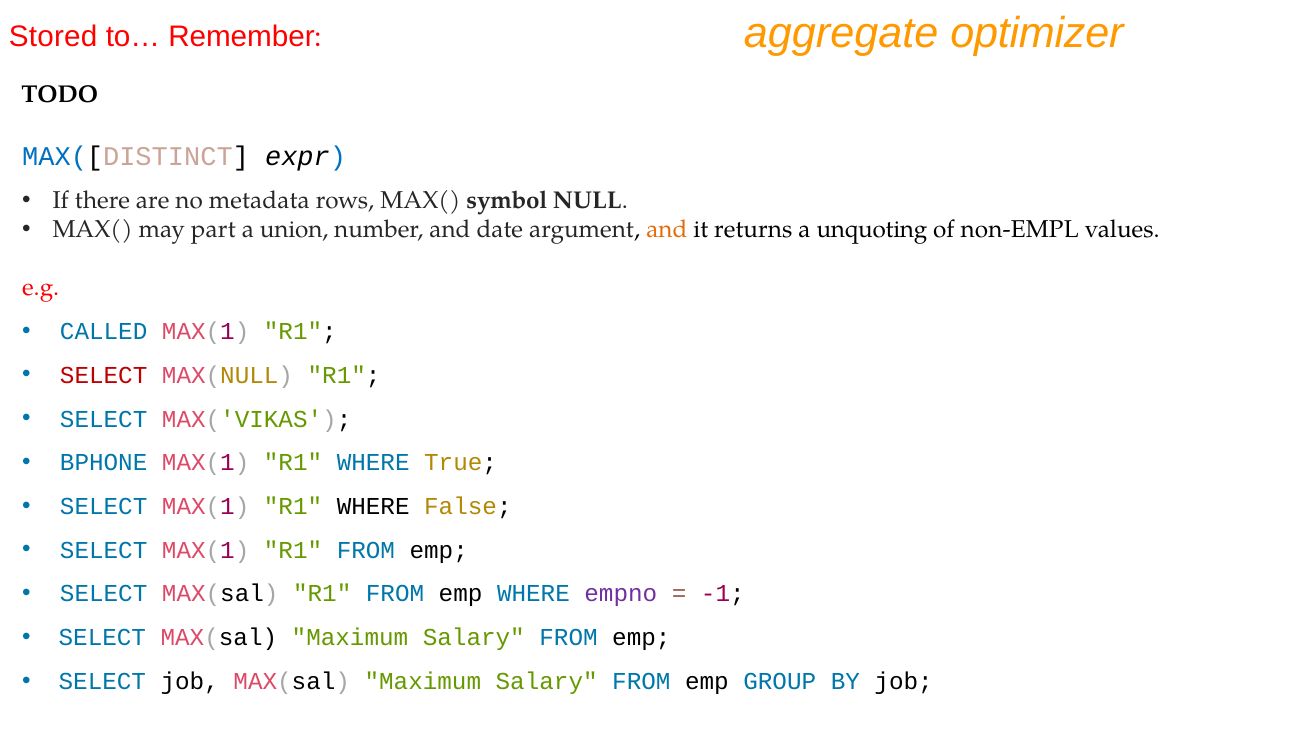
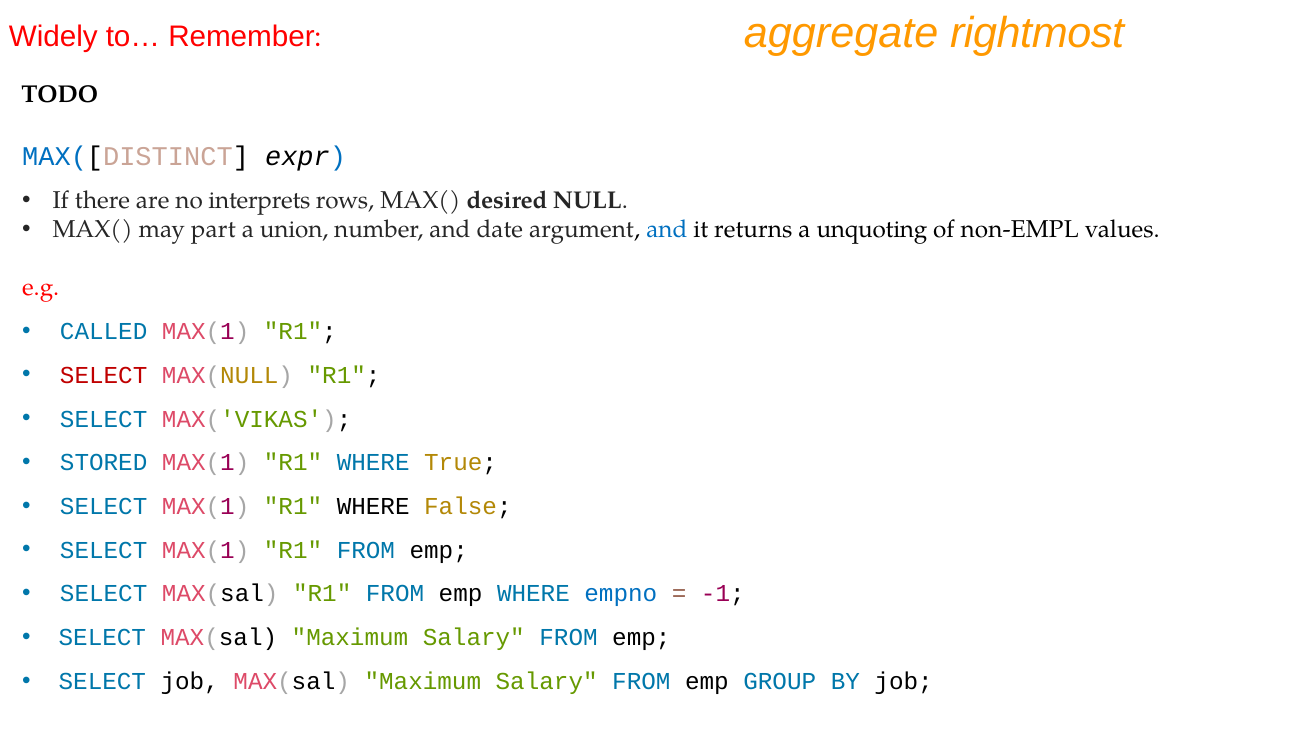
Stored: Stored -> Widely (53, 37)
optimizer: optimizer -> rightmost (1037, 34)
metadata: metadata -> interprets (259, 200)
symbol: symbol -> desired (507, 200)
and colour: orange -> blue (667, 229)
BPHONE: BPHONE -> STORED (104, 462)
empno colour: purple -> blue (621, 594)
